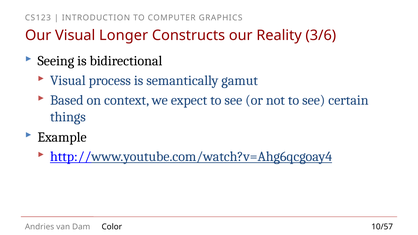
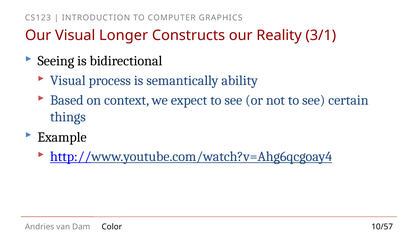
3/6: 3/6 -> 3/1 (321, 35)
gamut: gamut -> ability (240, 81)
